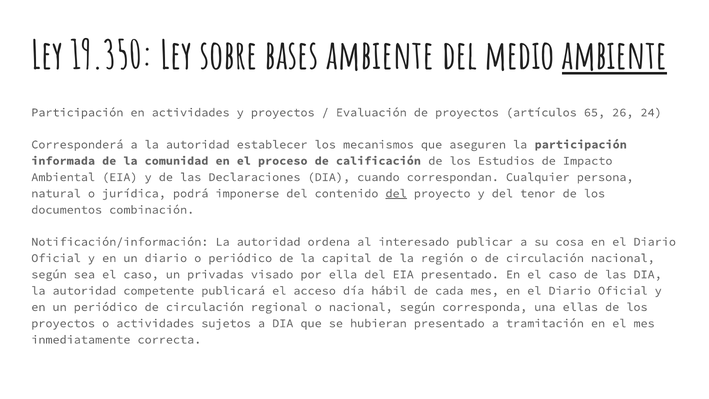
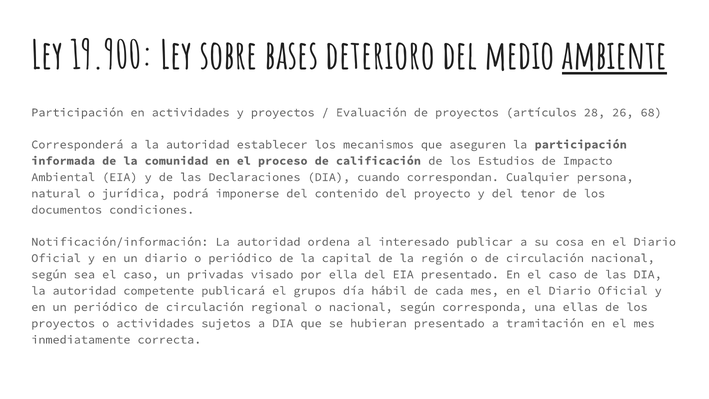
19.350: 19.350 -> 19.900 (112, 56)
bases ambiente: ambiente -> deterioro (380, 56)
65: 65 -> 28 (594, 112)
24: 24 -> 68 (651, 112)
del underline: present -> none (396, 193)
combinación: combinación -> condiciones (152, 210)
acceso: acceso -> grupos (315, 291)
